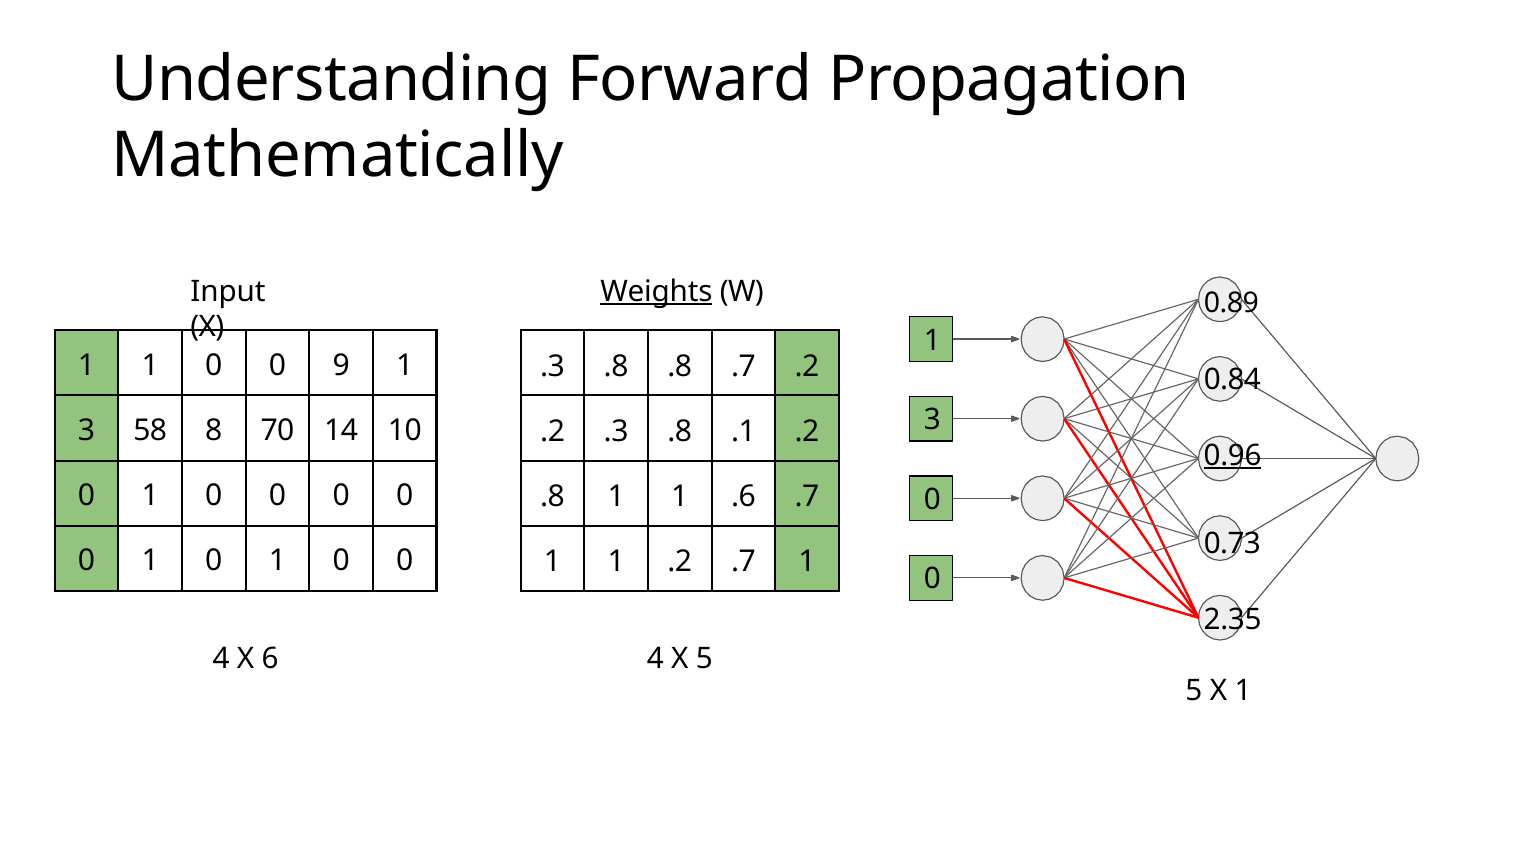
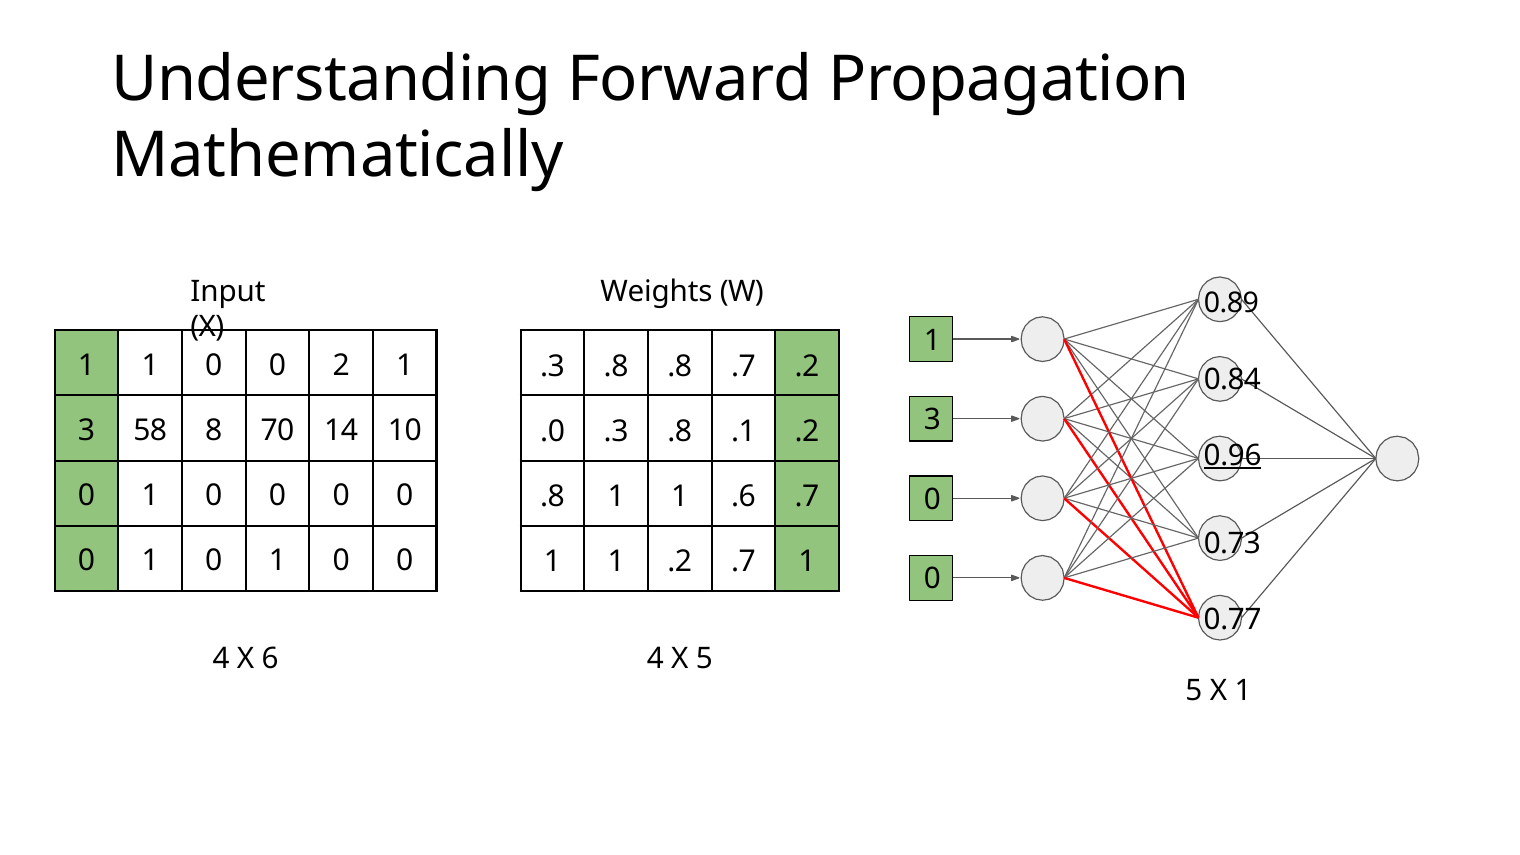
Weights underline: present -> none (656, 291)
9: 9 -> 2 (341, 366)
.2: .2 -> .0 (553, 431)
2.35: 2.35 -> 0.77 (1233, 620)
